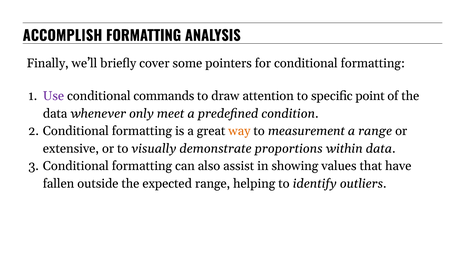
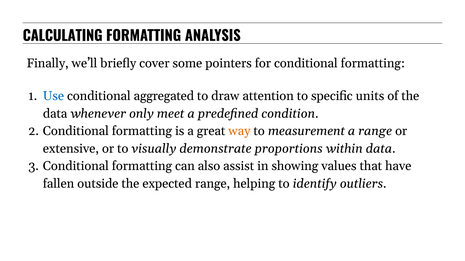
ACCOMPLISH: ACCOMPLISH -> CALCULATING (63, 36)
Use colour: purple -> blue (53, 96)
commands: commands -> aggregated (164, 96)
point: point -> units (370, 96)
